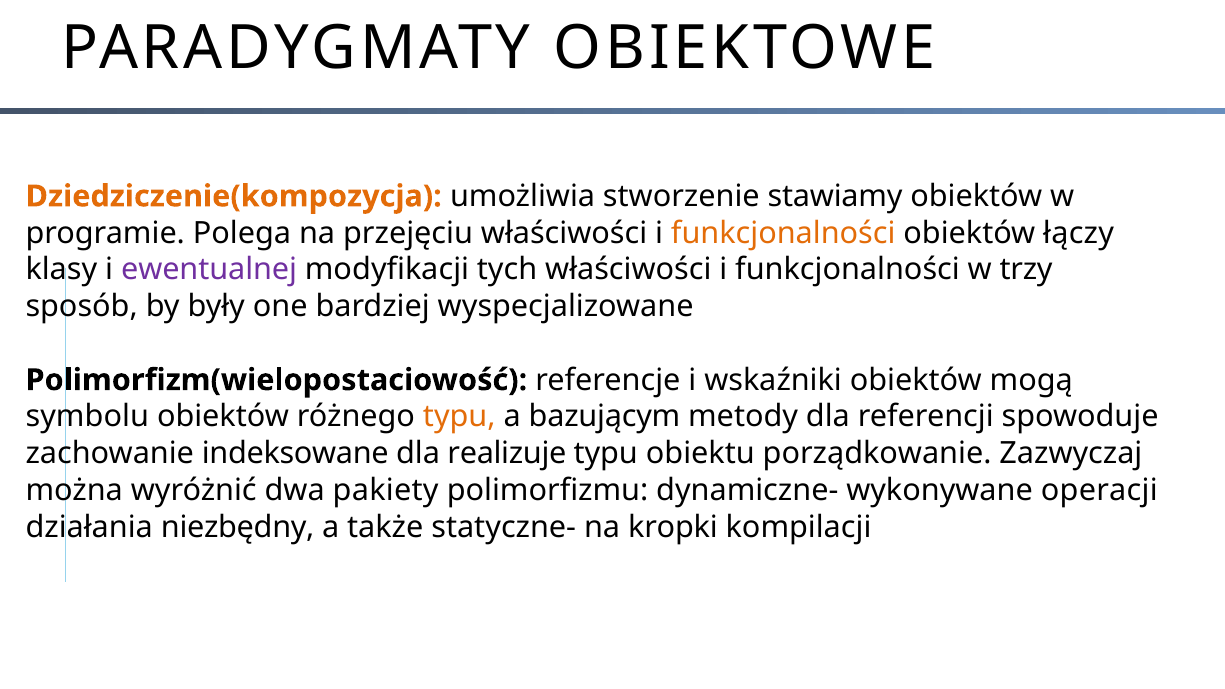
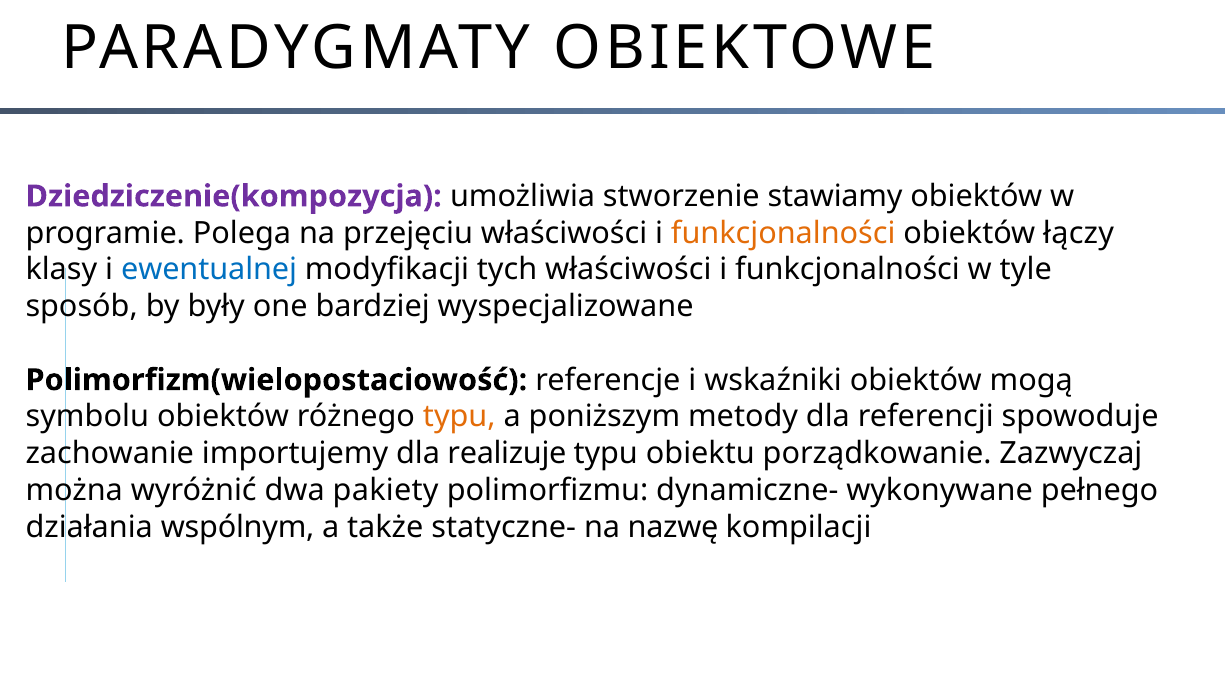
Dziedziczenie(kompozycja colour: orange -> purple (234, 196)
ewentualnej colour: purple -> blue (209, 270)
trzy: trzy -> tyle (1026, 270)
bazującym: bazującym -> poniższym (604, 417)
indeksowane: indeksowane -> importujemy (295, 454)
operacji: operacji -> pełnego (1099, 490)
niezbędny: niezbędny -> wspólnym (238, 527)
kropki: kropki -> nazwę (673, 527)
